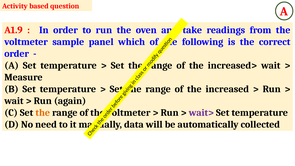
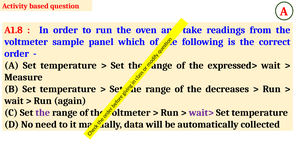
A1.9: A1.9 -> A1.8 (13, 30)
increased>: increased> -> expressed> (232, 65)
increased: increased -> decreases (227, 89)
the colour: orange -> purple (43, 113)
